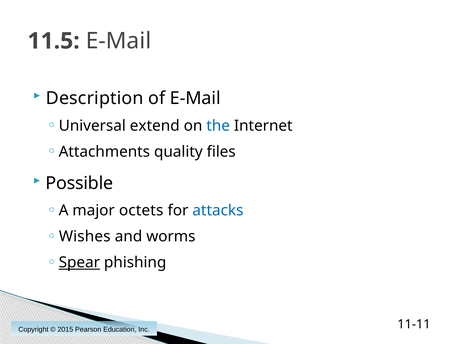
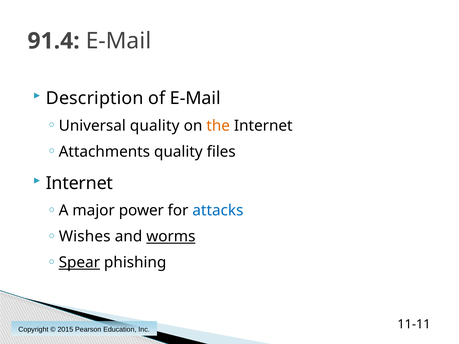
11.5: 11.5 -> 91.4 (54, 41)
Universal extend: extend -> quality (155, 126)
the colour: blue -> orange (218, 126)
Possible: Possible -> Internet (79, 183)
octets: octets -> power (141, 211)
worms underline: none -> present (171, 237)
